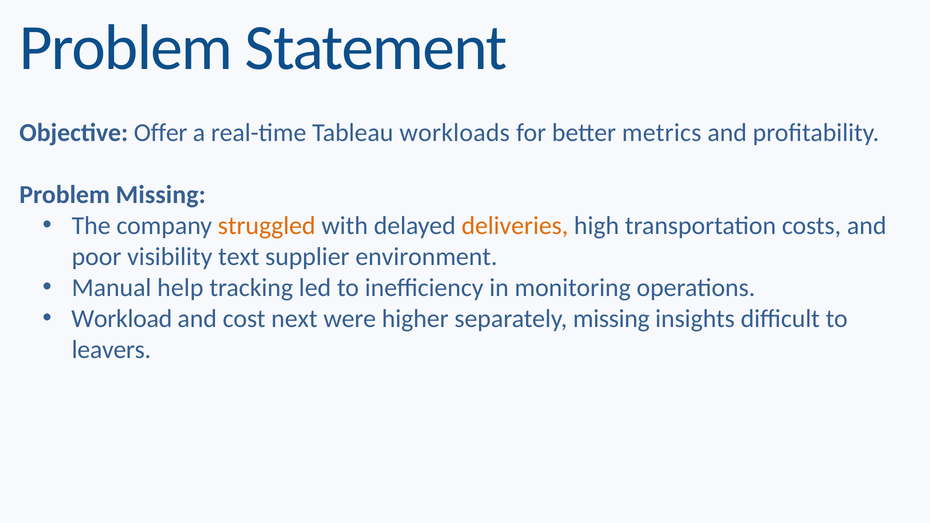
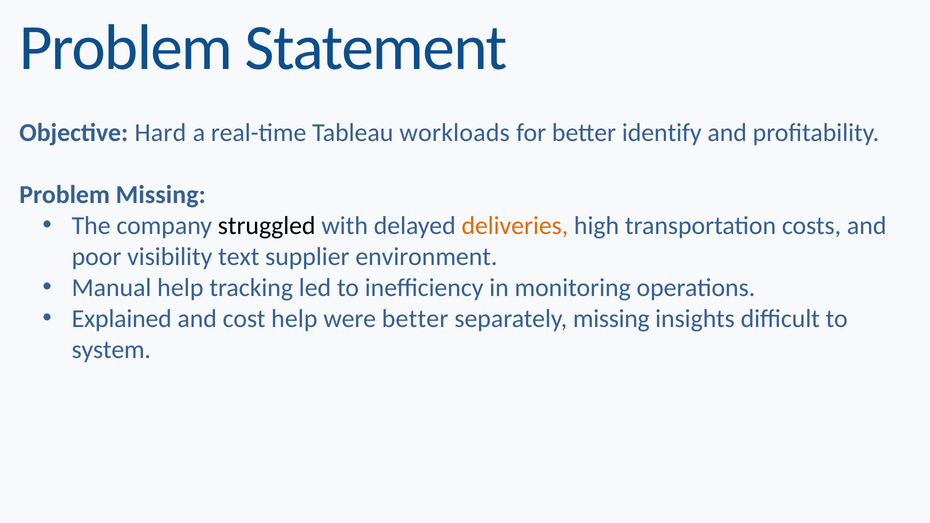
Offer: Offer -> Hard (160, 133)
metrics: metrics -> identify (662, 133)
struggled colour: orange -> black (267, 226)
Workload: Workload -> Explained (122, 319)
cost next: next -> help (294, 319)
were higher: higher -> better (415, 319)
leavers: leavers -> system (111, 350)
